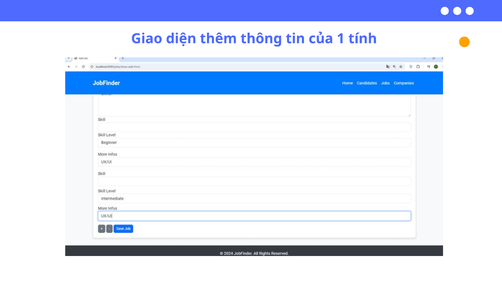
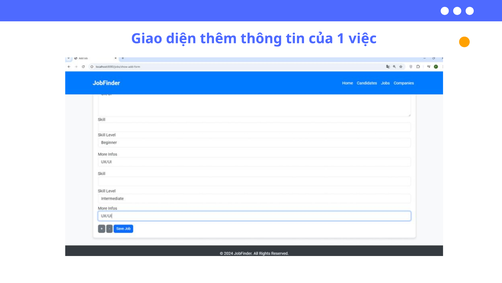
tính: tính -> việc (363, 39)
